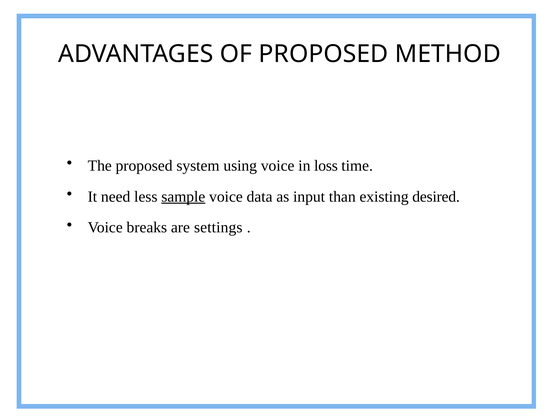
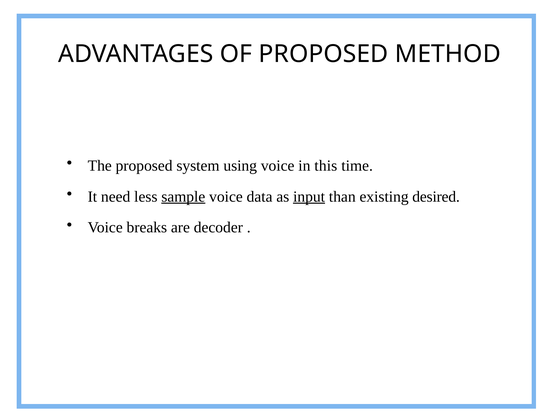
loss: loss -> this (326, 166)
input underline: none -> present (309, 197)
settings: settings -> decoder (218, 228)
